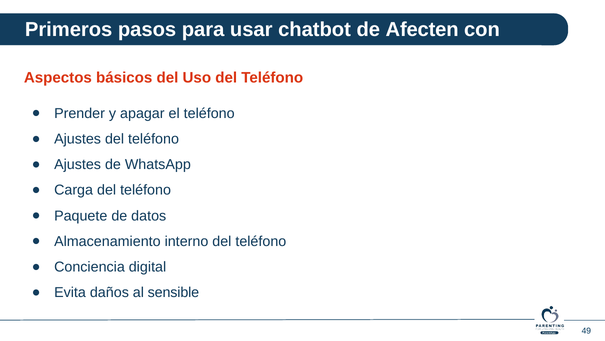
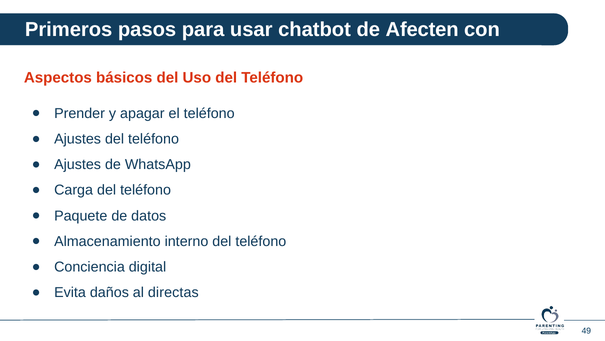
sensible: sensible -> directas (173, 292)
